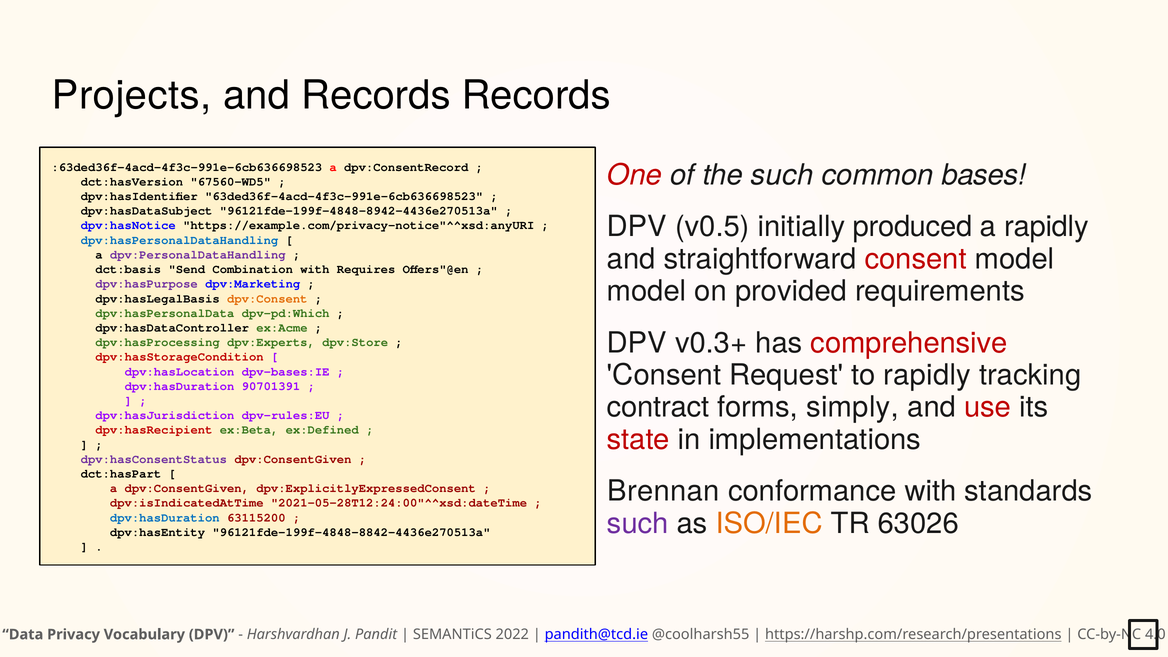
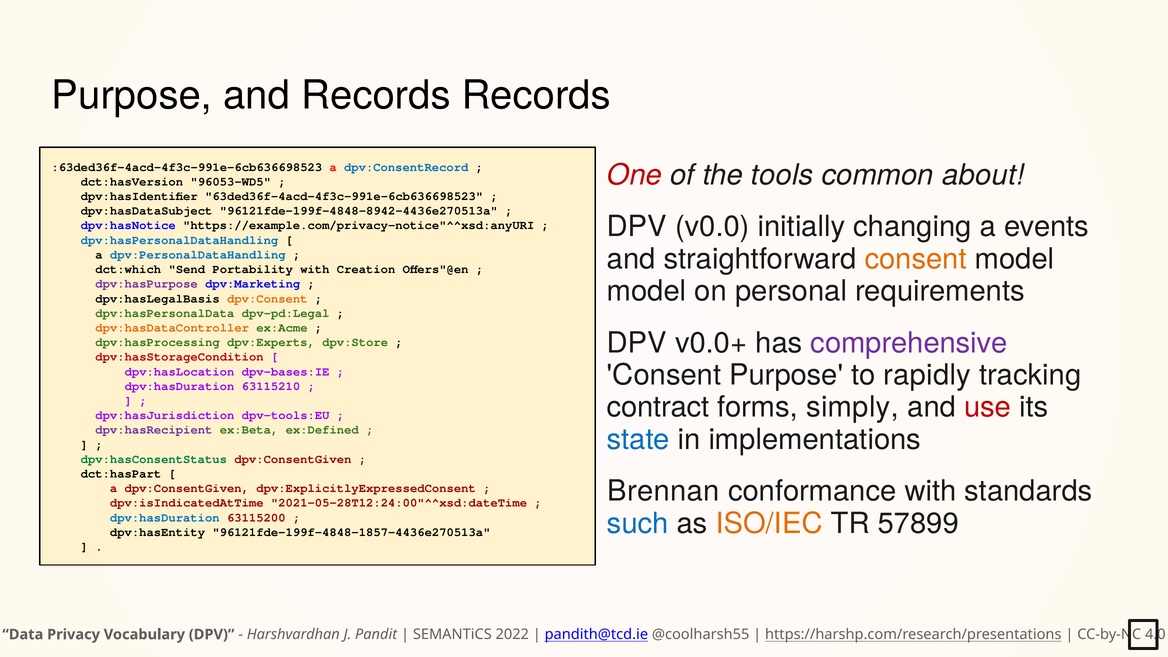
Projects: Projects -> Purpose (132, 95)
dpv:ConsentRecord colour: black -> blue (406, 167)
the such: such -> tools (782, 175)
bases: bases -> about (984, 175)
67560-WD5: 67560-WD5 -> 96053-WD5 (231, 182)
v0.5: v0.5 -> v0.0 (712, 227)
produced: produced -> changing (912, 227)
a rapidly: rapidly -> events (1046, 227)
consent colour: red -> orange (916, 259)
dpv:PersonalDataHandling colour: purple -> blue (198, 255)
dct:basis: dct:basis -> dct:which (128, 269)
Combination: Combination -> Portability (253, 269)
Requires: Requires -> Creation (366, 269)
provided: provided -> personal (791, 291)
dpv-pd:Which: dpv-pd:Which -> dpv-pd:Legal (286, 313)
dpv:hasDataController colour: black -> orange (172, 328)
v0.3+: v0.3+ -> v0.0+ (711, 343)
comprehensive colour: red -> purple (909, 343)
Consent Request: Request -> Purpose (786, 375)
90701391: 90701391 -> 63115210 (271, 386)
dpv-rules:EU: dpv-rules:EU -> dpv-tools:EU (286, 415)
dpv:hasRecipient colour: red -> purple (154, 430)
state colour: red -> blue (638, 440)
dpv:hasConsentStatus colour: purple -> green (154, 459)
such colour: purple -> blue (638, 524)
63026: 63026 -> 57899 (918, 524)
96121fde-199f-4848-8842-4436e270513a: 96121fde-199f-4848-8842-4436e270513a -> 96121fde-199f-4848-1857-4436e270513a (351, 532)
